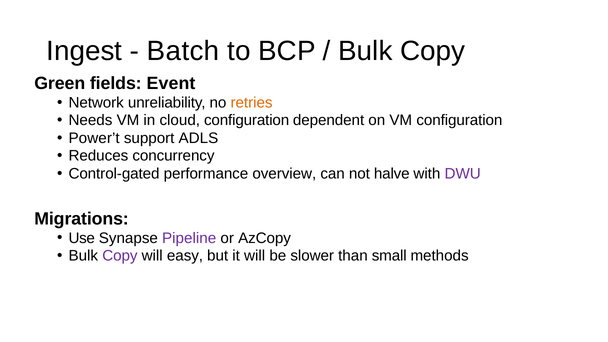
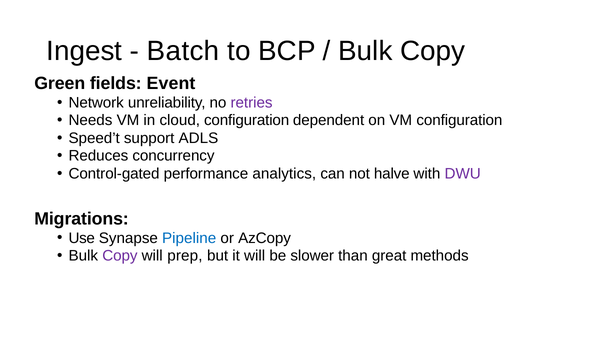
retries colour: orange -> purple (252, 103)
Power’t: Power’t -> Speed’t (94, 138)
overview: overview -> analytics (284, 174)
Pipeline colour: purple -> blue (189, 238)
easy: easy -> prep (185, 256)
small: small -> great (389, 256)
